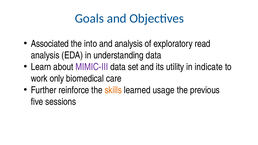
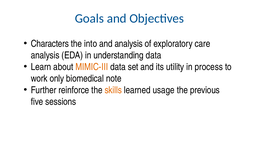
Associated: Associated -> Characters (50, 44)
read: read -> care (203, 44)
MIMIC-III colour: purple -> orange (92, 67)
indicate: indicate -> process (209, 67)
care: care -> note (114, 79)
